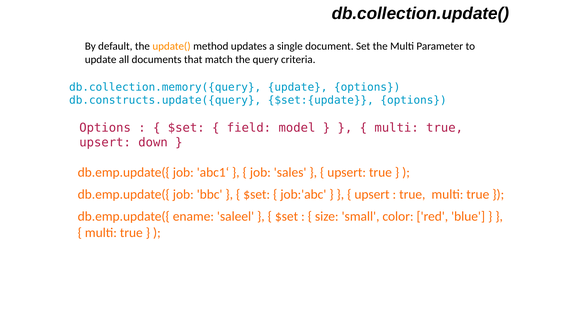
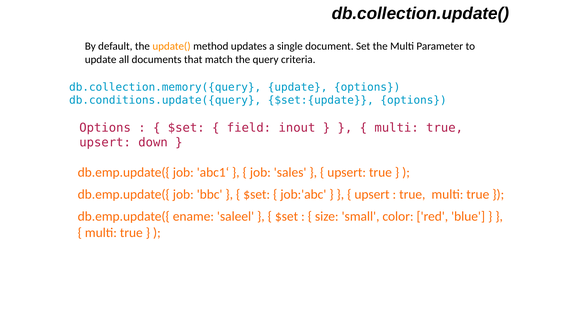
db.constructs.update({query: db.constructs.update({query -> db.conditions.update({query (165, 100)
model: model -> inout (297, 128)
